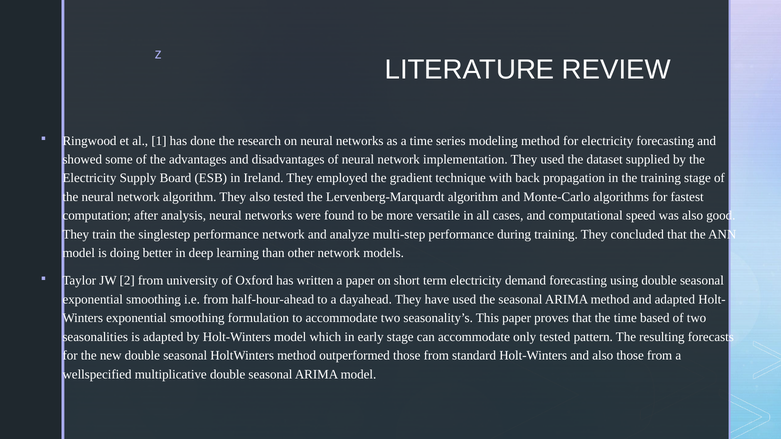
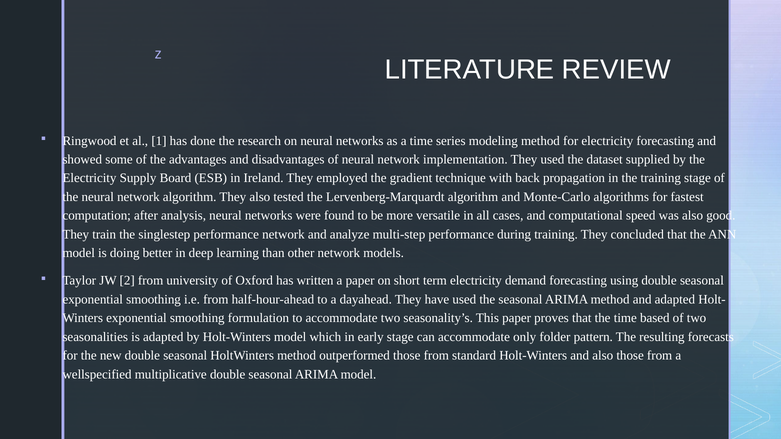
only tested: tested -> folder (555, 337)
